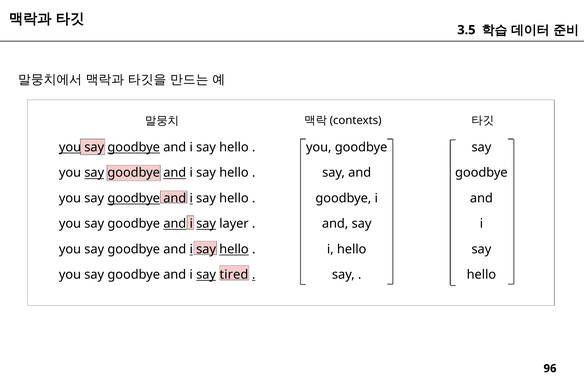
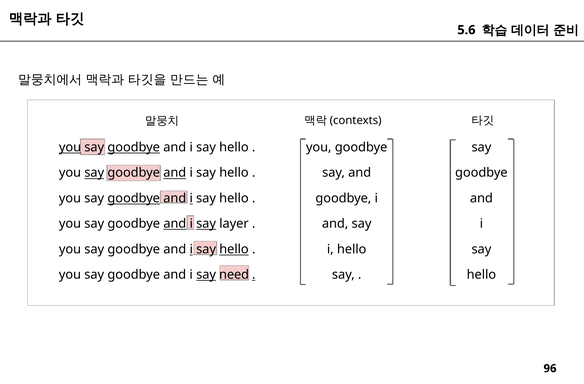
3.5: 3.5 -> 5.6 (466, 30)
tired: tired -> need (234, 274)
